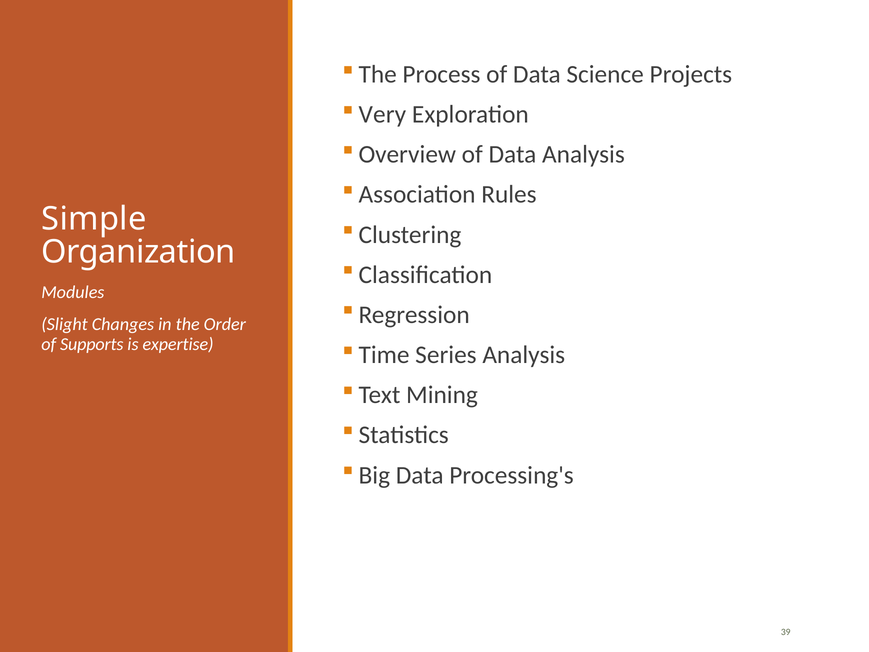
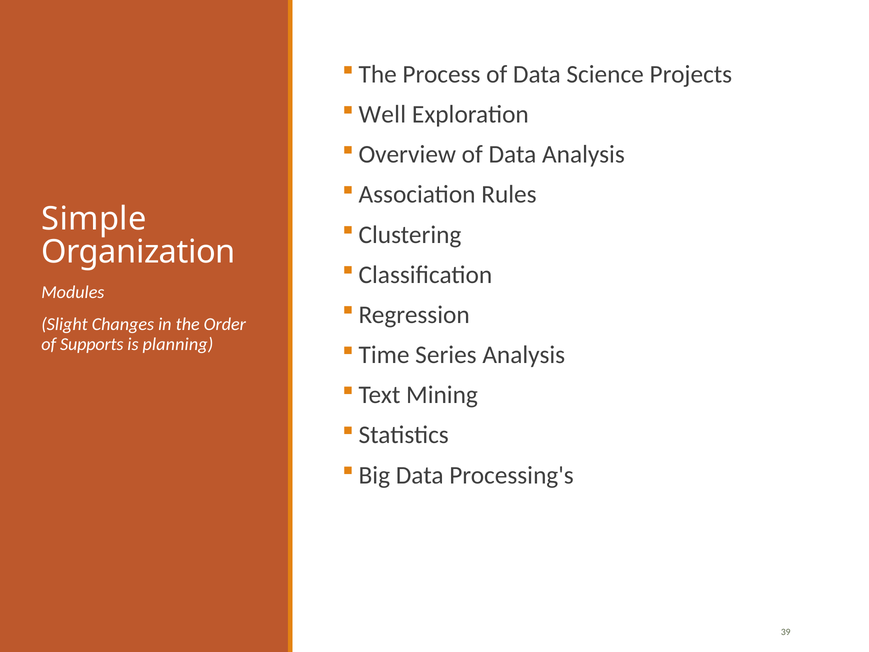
Very: Very -> Well (382, 114)
expertise: expertise -> planning (178, 344)
